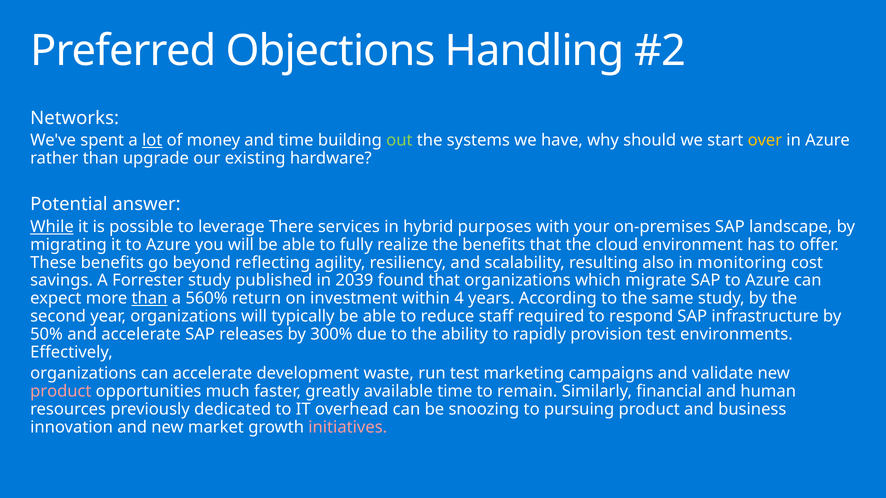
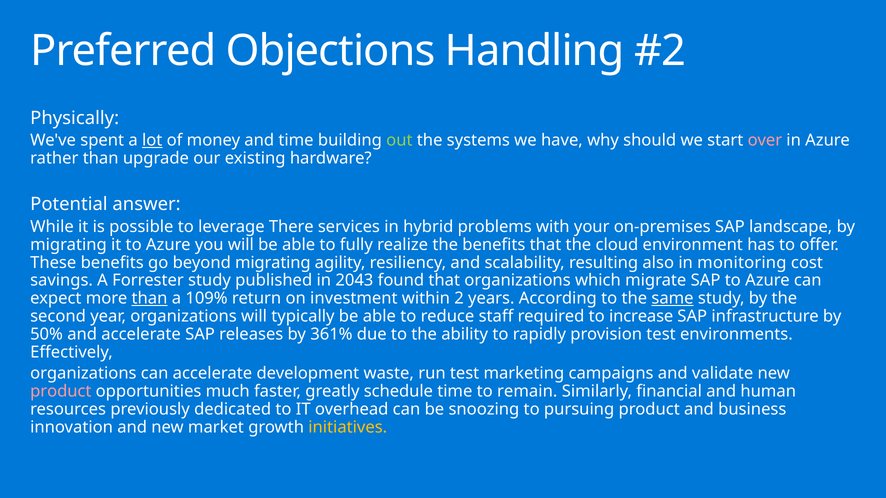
Networks: Networks -> Physically (75, 118)
over colour: yellow -> pink (765, 140)
While underline: present -> none (52, 227)
purposes: purposes -> problems (495, 227)
beyond reflecting: reflecting -> migrating (273, 263)
2039: 2039 -> 2043 (354, 281)
560%: 560% -> 109% (207, 299)
4: 4 -> 2 (459, 299)
same underline: none -> present (673, 299)
respond: respond -> increase (641, 317)
300%: 300% -> 361% (331, 335)
available: available -> schedule (398, 392)
initiatives colour: pink -> yellow (348, 428)
